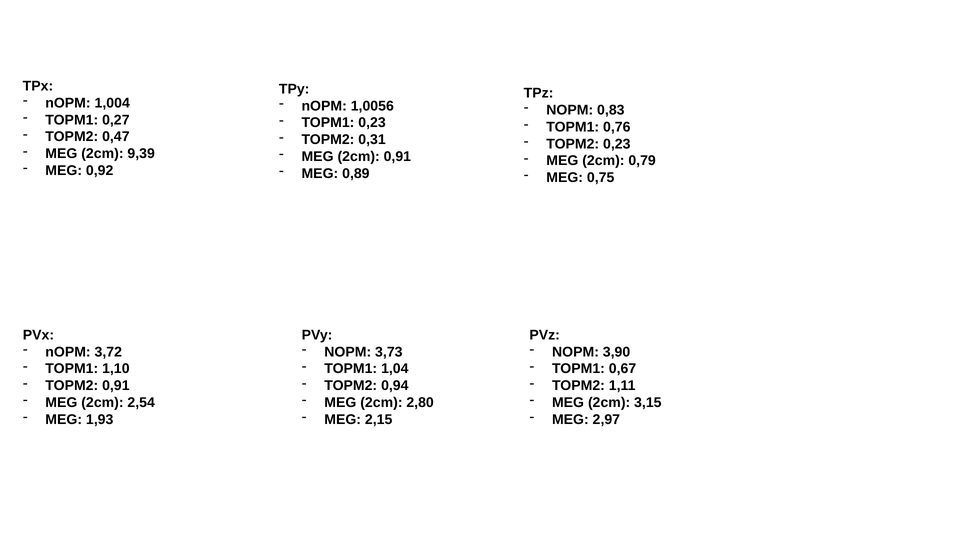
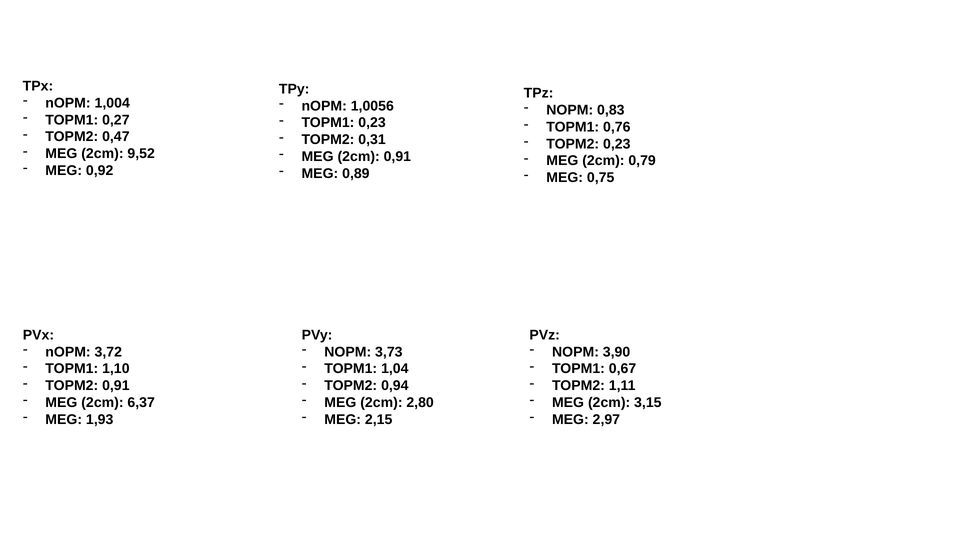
9,39: 9,39 -> 9,52 (141, 154)
2,54: 2,54 -> 6,37 (141, 403)
